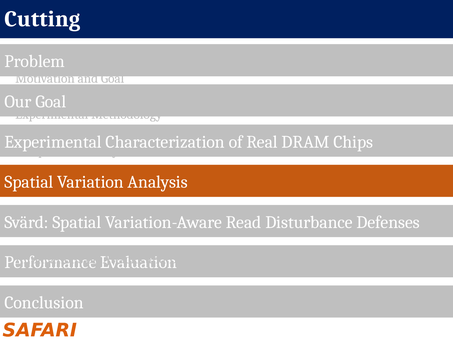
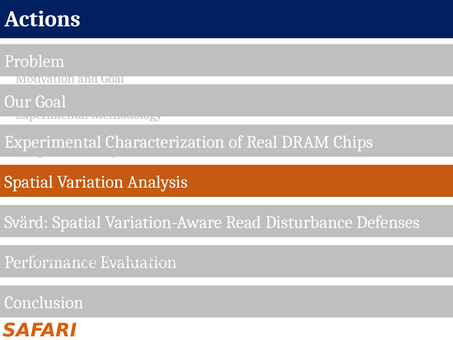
Cutting: Cutting -> Actions (43, 19)
